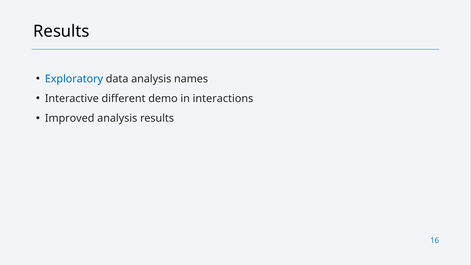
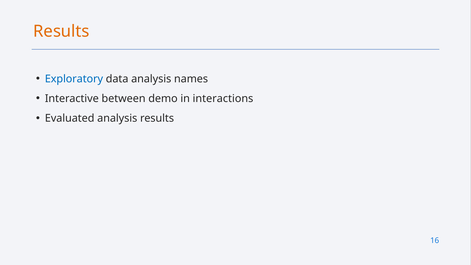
Results colour: black -> orange (61, 31)
different: different -> between (124, 99)
Improved: Improved -> Evaluated (70, 118)
